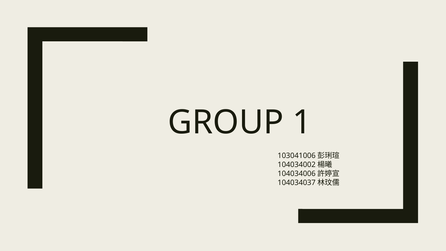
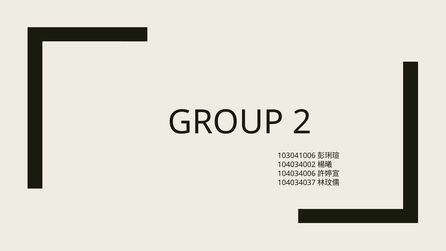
1: 1 -> 2 (302, 122)
